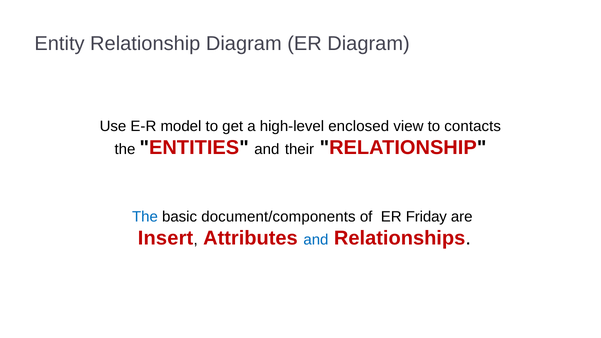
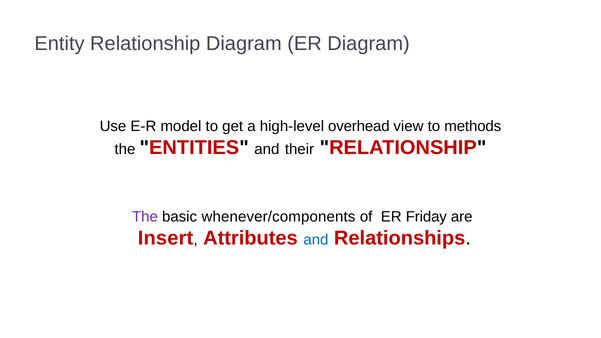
enclosed: enclosed -> overhead (359, 126)
contacts: contacts -> methods (473, 126)
The colour: blue -> purple (145, 217)
document/components: document/components -> whenever/components (278, 217)
